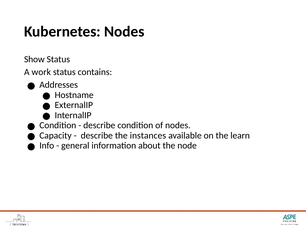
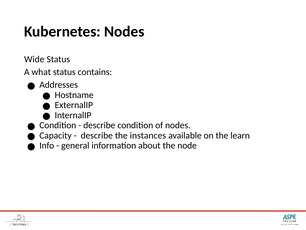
Show: Show -> Wide (34, 59)
work: work -> what (41, 72)
